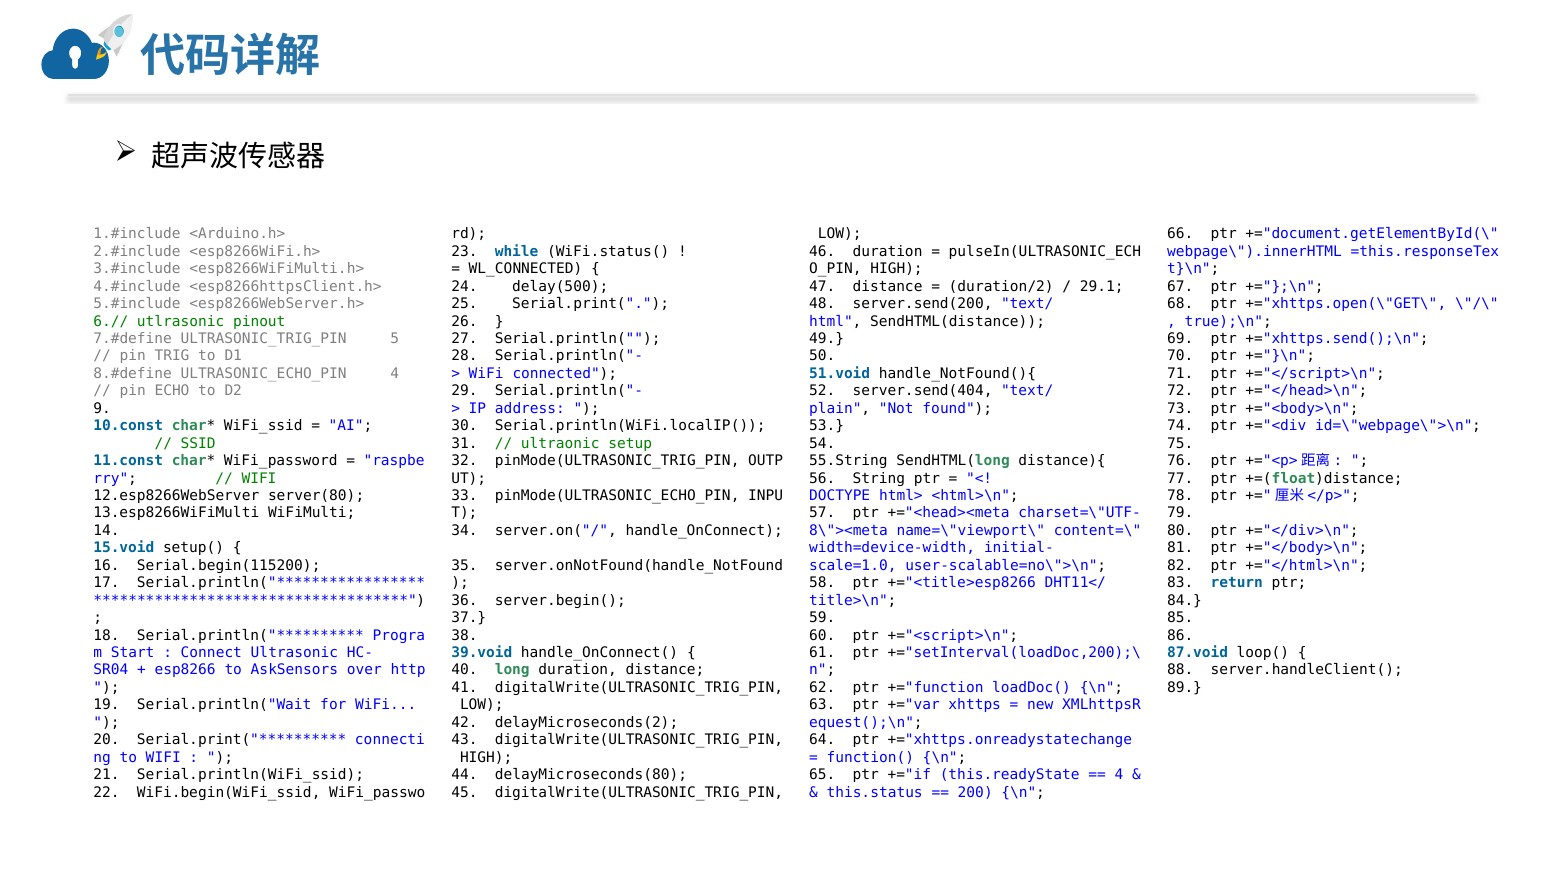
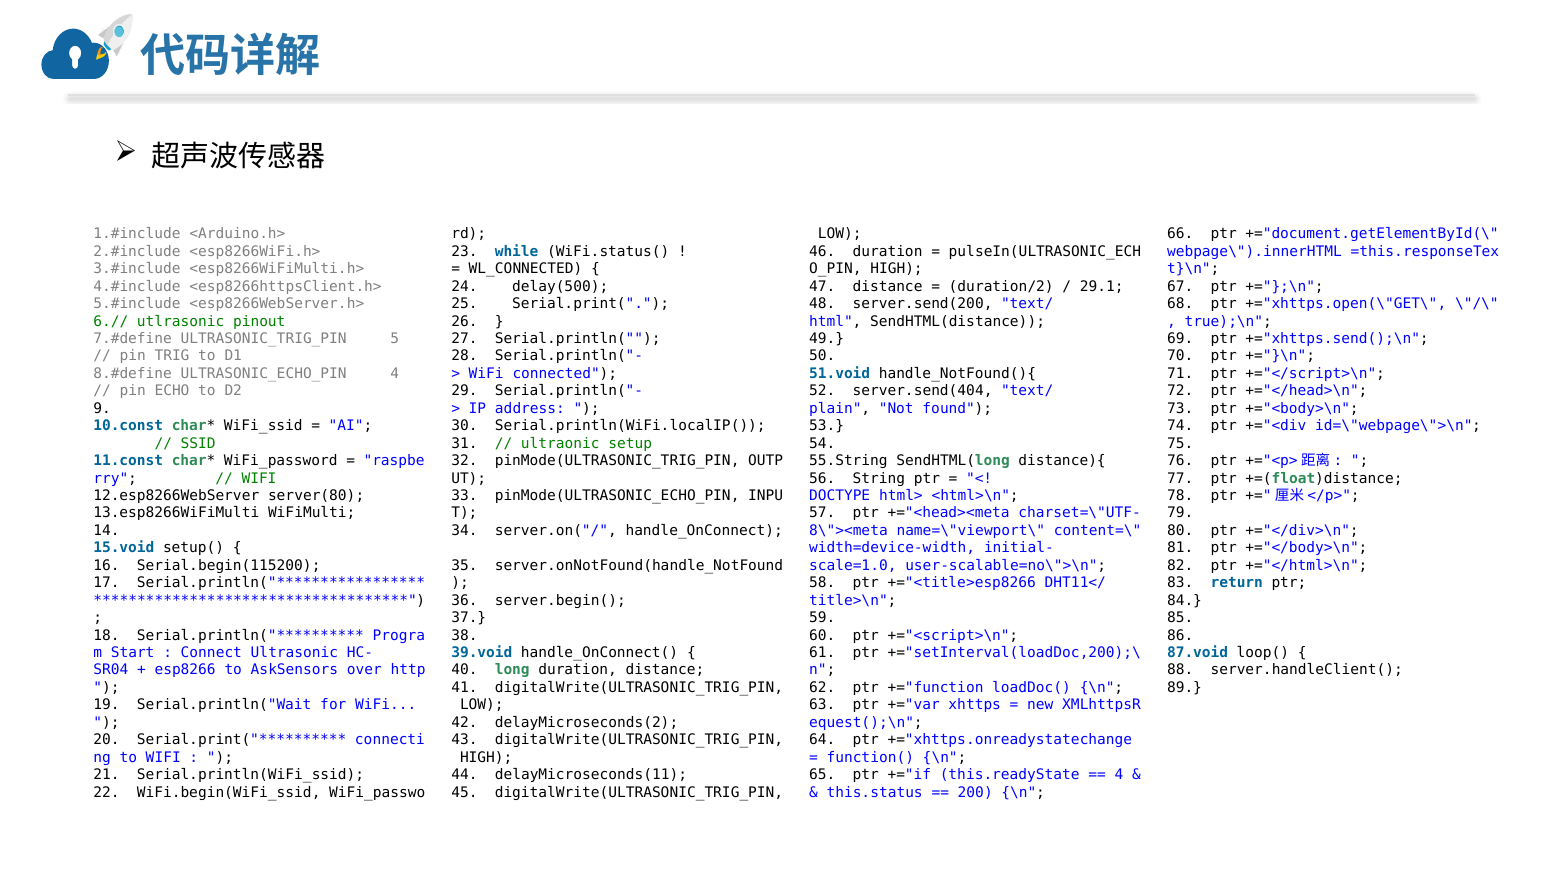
delayMicroseconds(80: delayMicroseconds(80 -> delayMicroseconds(11 (591, 775)
